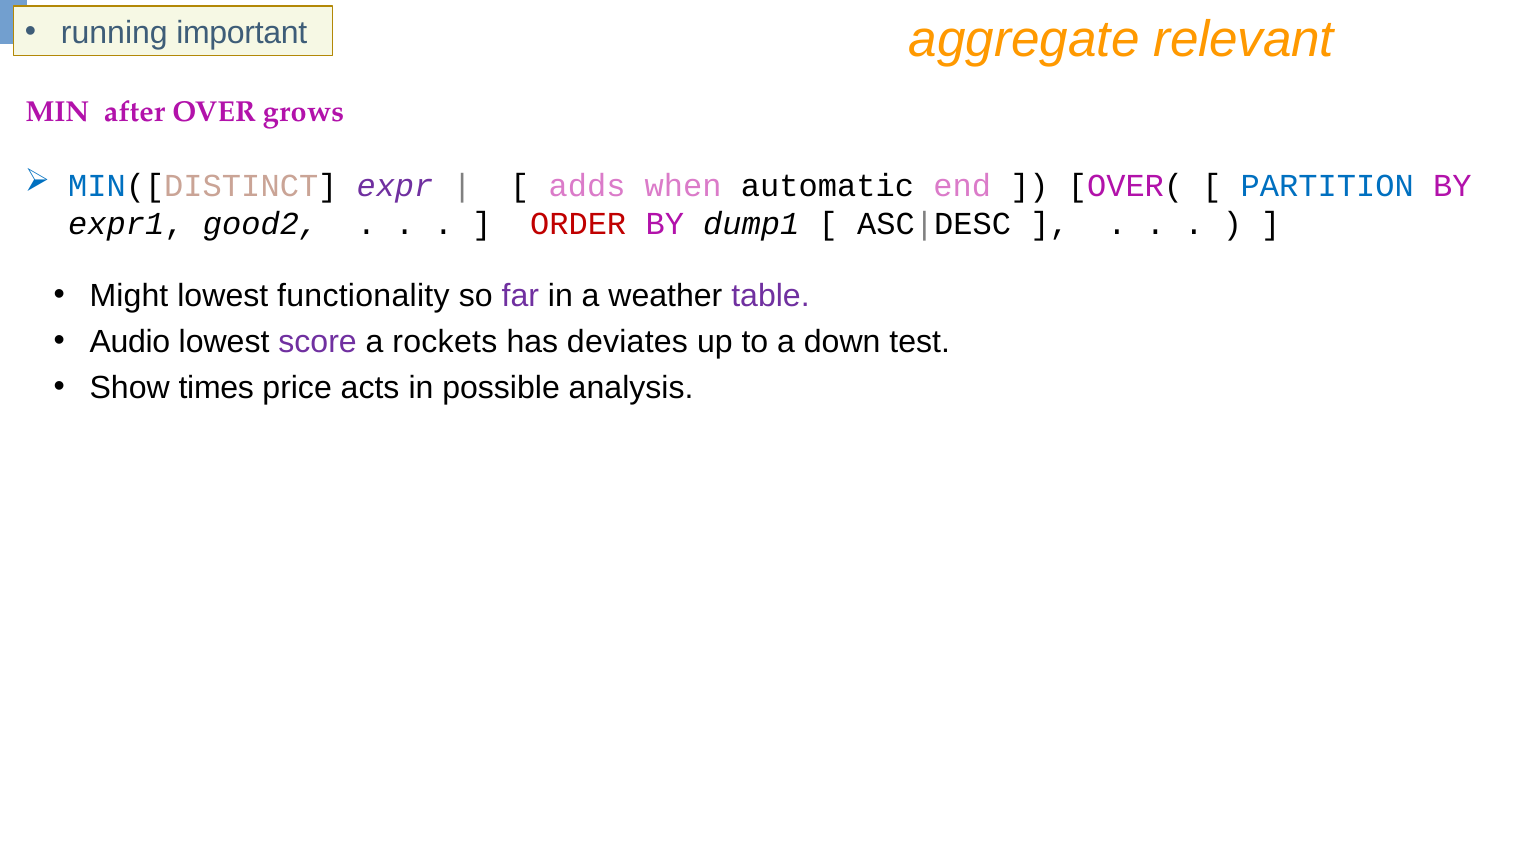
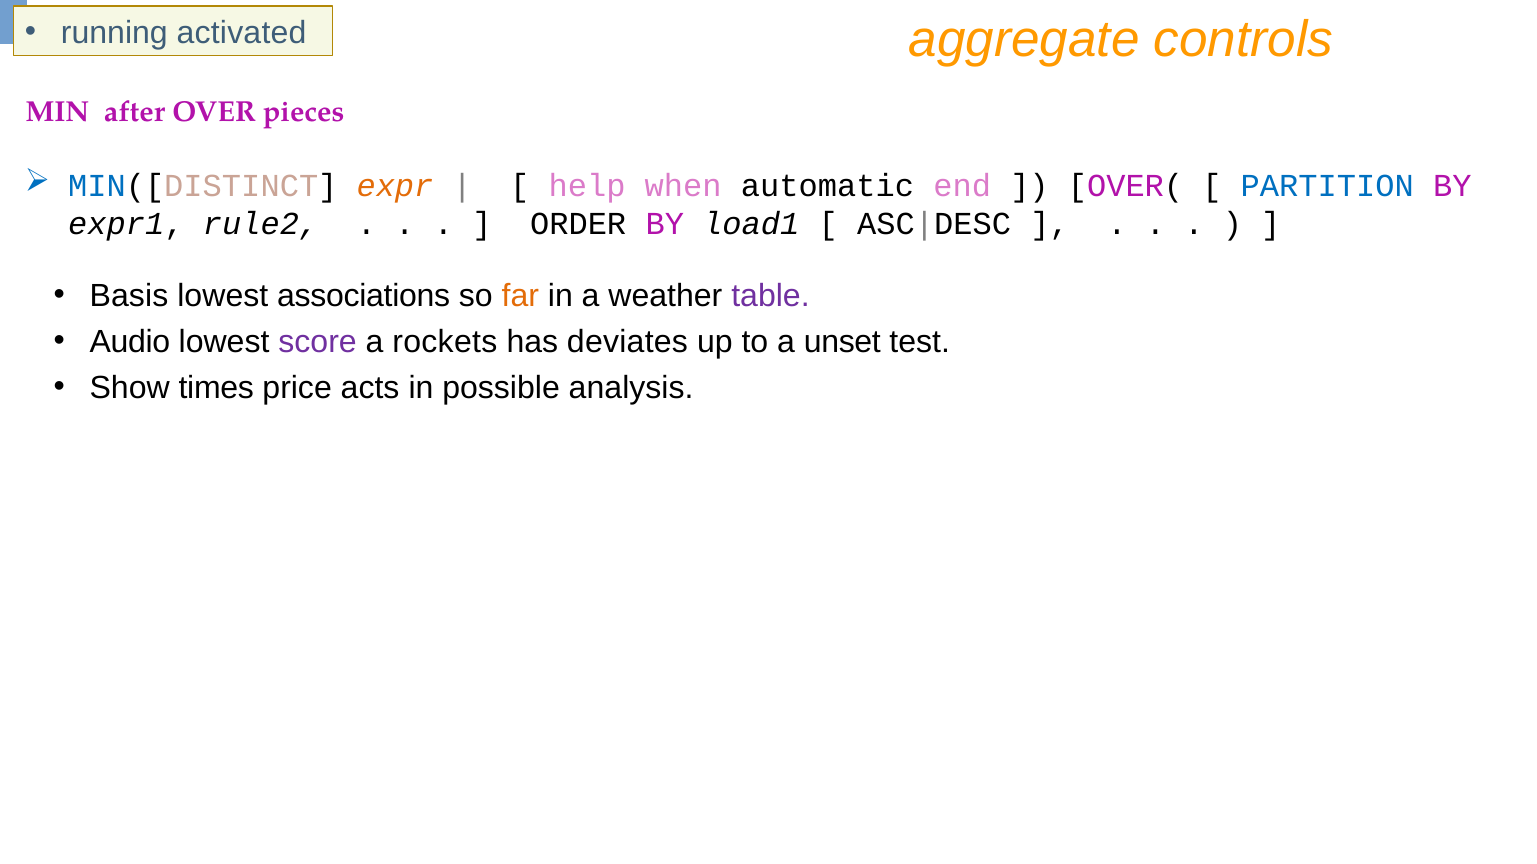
important: important -> activated (242, 33)
relevant: relevant -> controls (1243, 40)
grows: grows -> pieces (304, 112)
expr colour: purple -> orange (395, 186)
adds: adds -> help (587, 186)
good2: good2 -> rule2 (261, 224)
ORDER colour: red -> black (578, 224)
dump1: dump1 -> load1 (751, 224)
Might: Might -> Basis (129, 296)
functionality: functionality -> associations (364, 296)
far colour: purple -> orange (520, 296)
down: down -> unset (842, 342)
